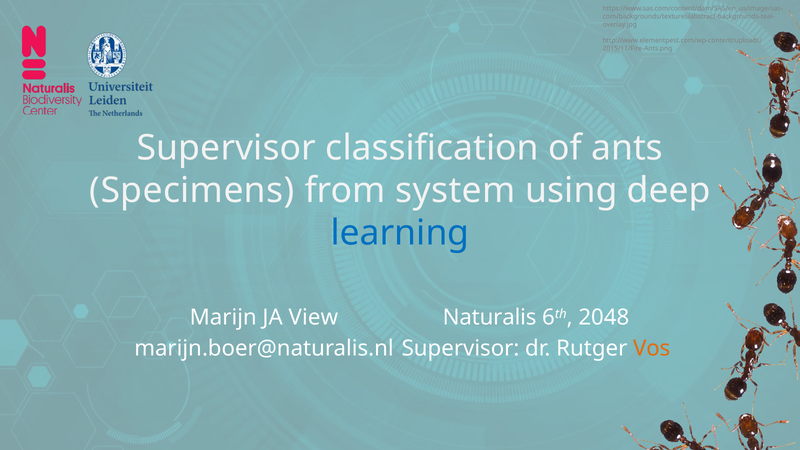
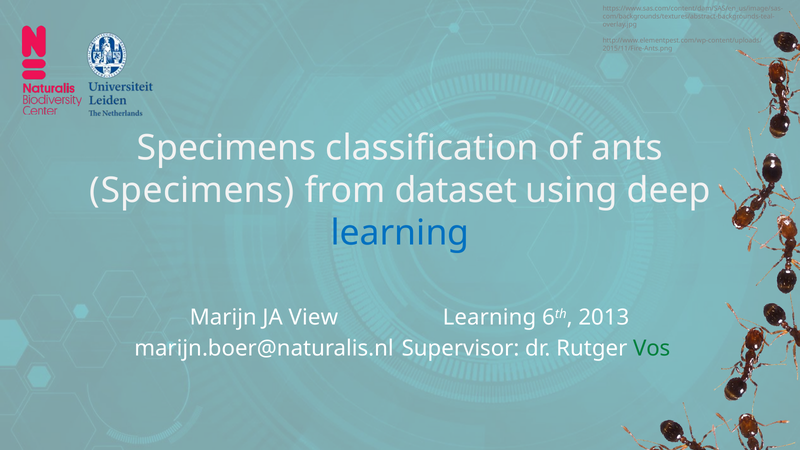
Supervisor: Supervisor -> Specimens (227, 148)
system: system -> dataset (456, 190)
Naturalis: Naturalis -> Learning (489, 318)
2048: 2048 -> 2013 (604, 318)
Vos colour: orange -> green (652, 349)
